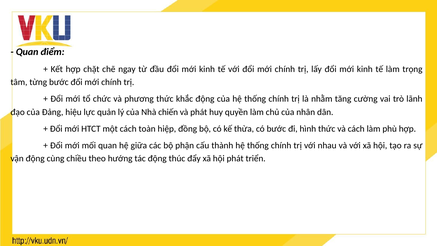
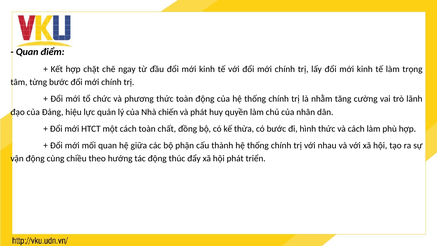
thức khắc: khắc -> toàn (185, 99)
hiệp: hiệp -> chất (167, 129)
